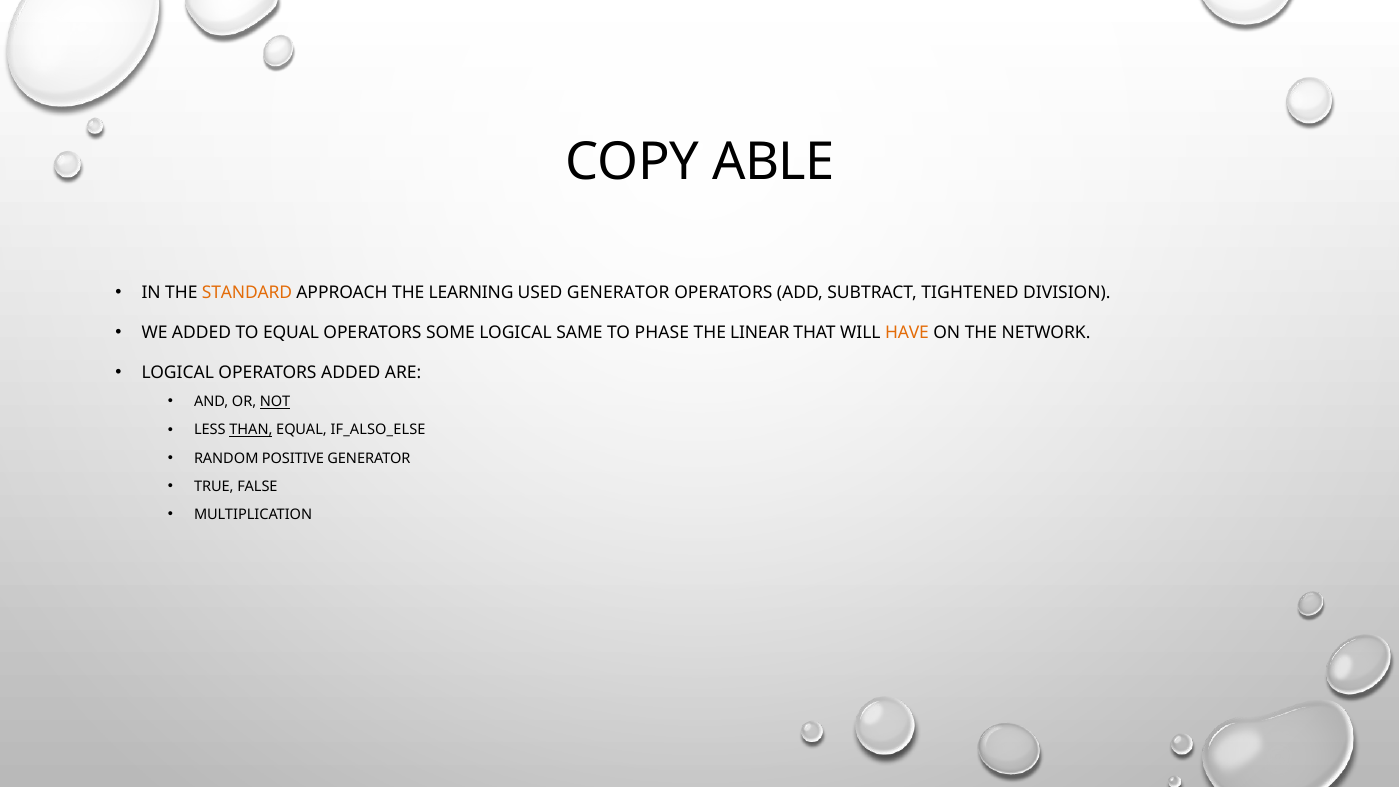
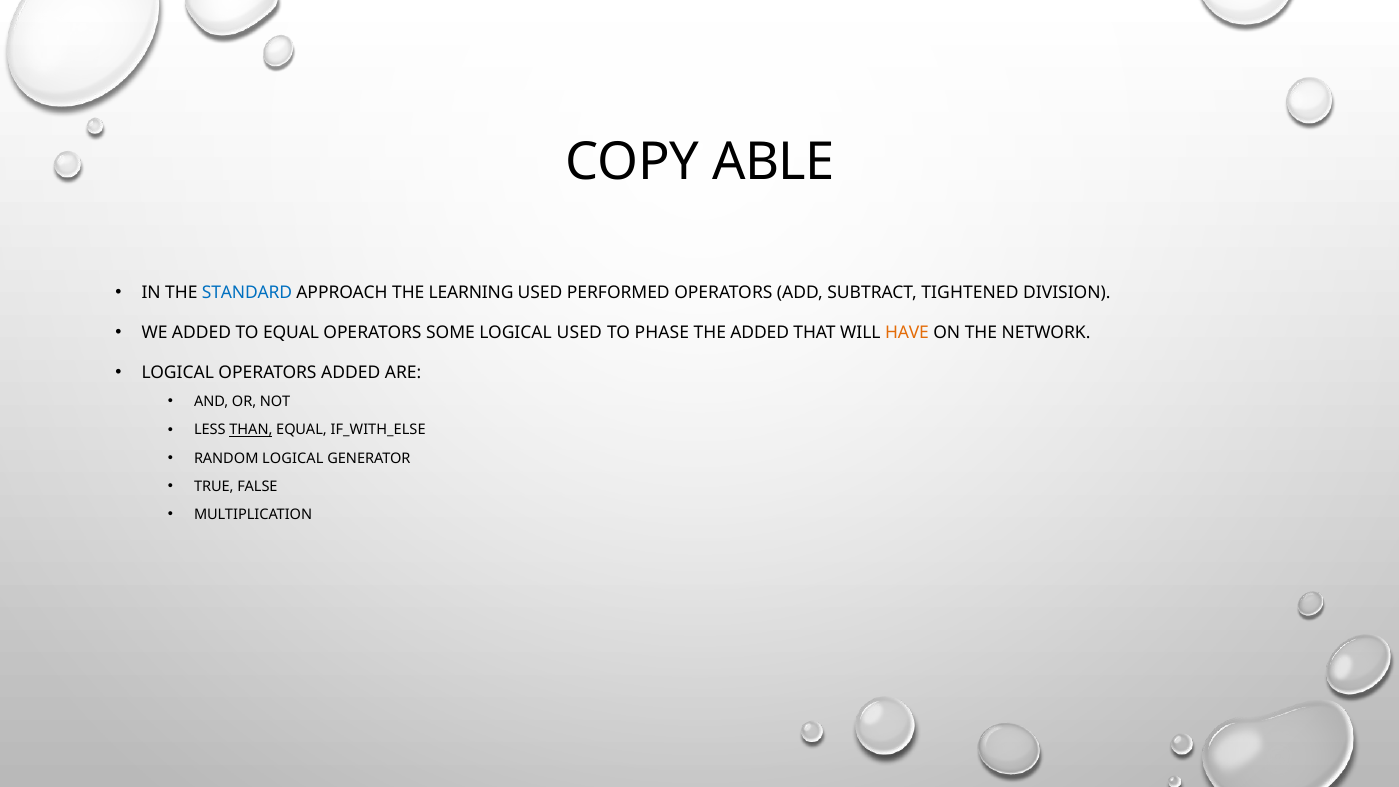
STANDARD colour: orange -> blue (247, 293)
USED GENERATOR: GENERATOR -> PERFORMED (618, 293)
LOGICAL SAME: SAME -> USED (579, 332)
THE LINEAR: LINEAR -> ADDED (760, 332)
NOT underline: present -> none (275, 402)
IF_ALSO_ELSE: IF_ALSO_ELSE -> IF_WITH_ELSE (378, 430)
RANDOM POSITIVE: POSITIVE -> LOGICAL (293, 458)
